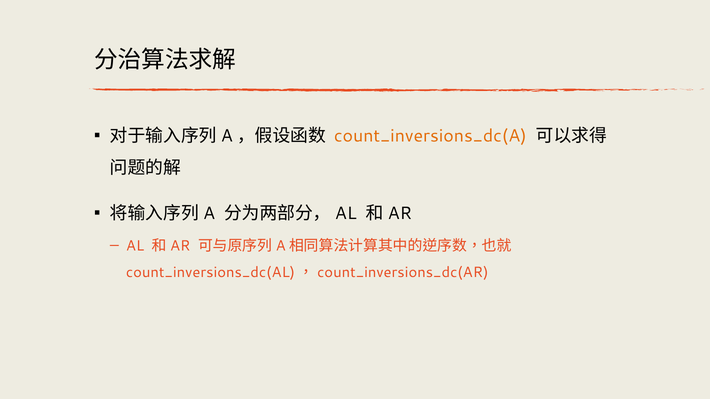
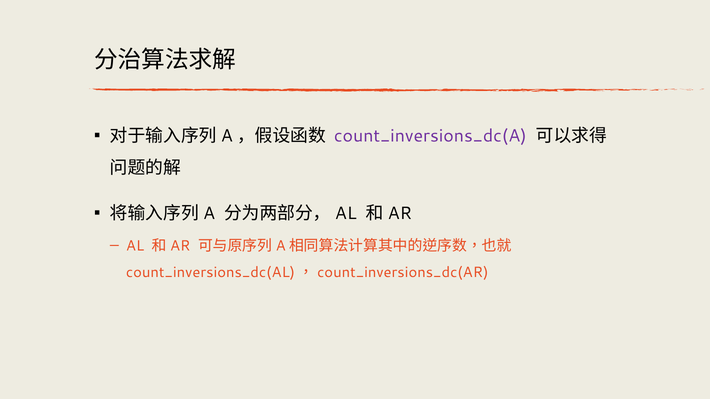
count_inversions_dc(A colour: orange -> purple (430, 136)
